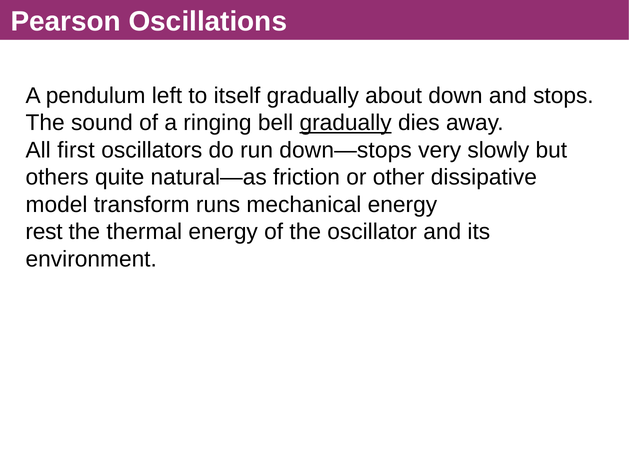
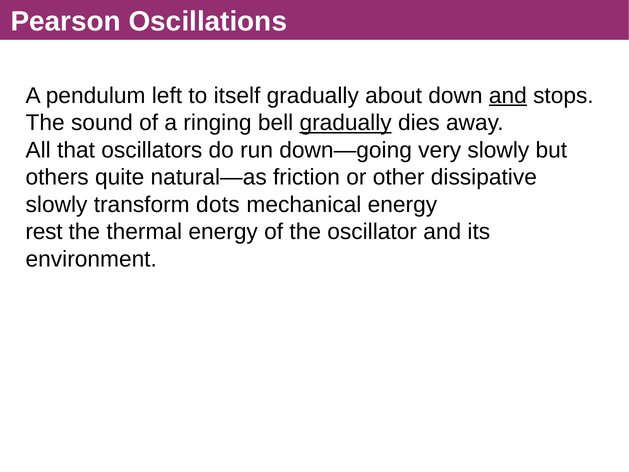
and underline: none -> present (508, 96)
first: first -> that (76, 150)
down—stops: down—stops -> down—going (346, 150)
model: model -> slowly (57, 205)
runs: runs -> dots (218, 205)
